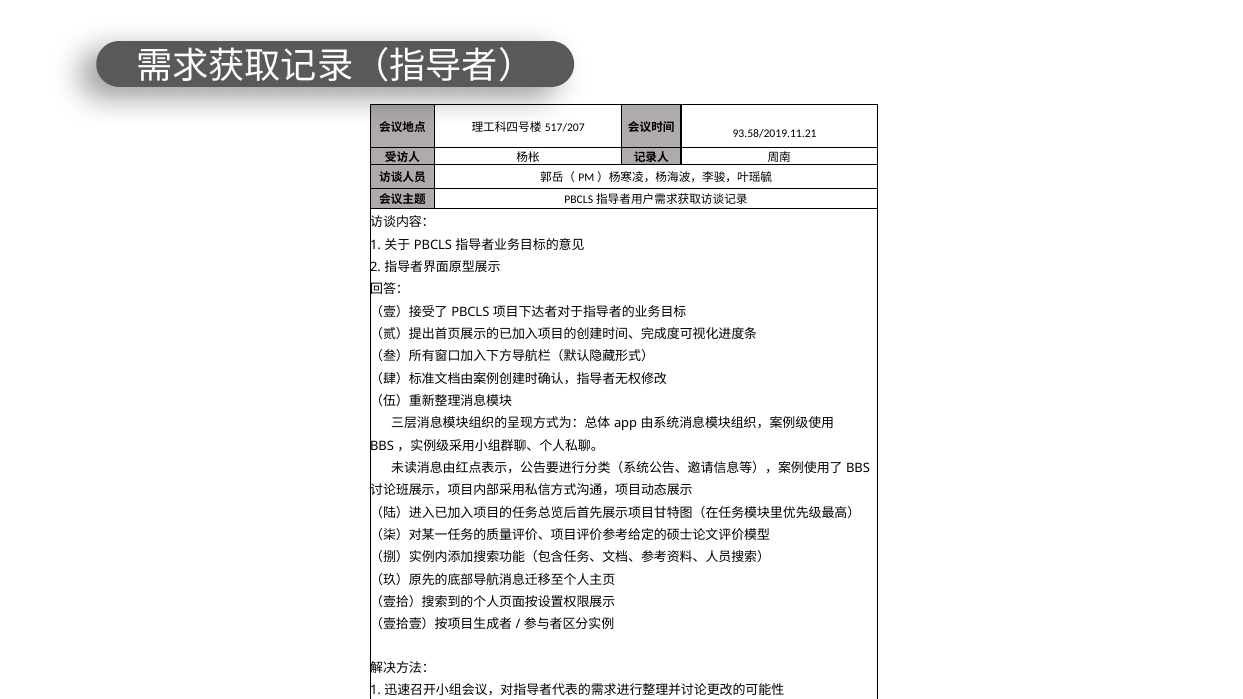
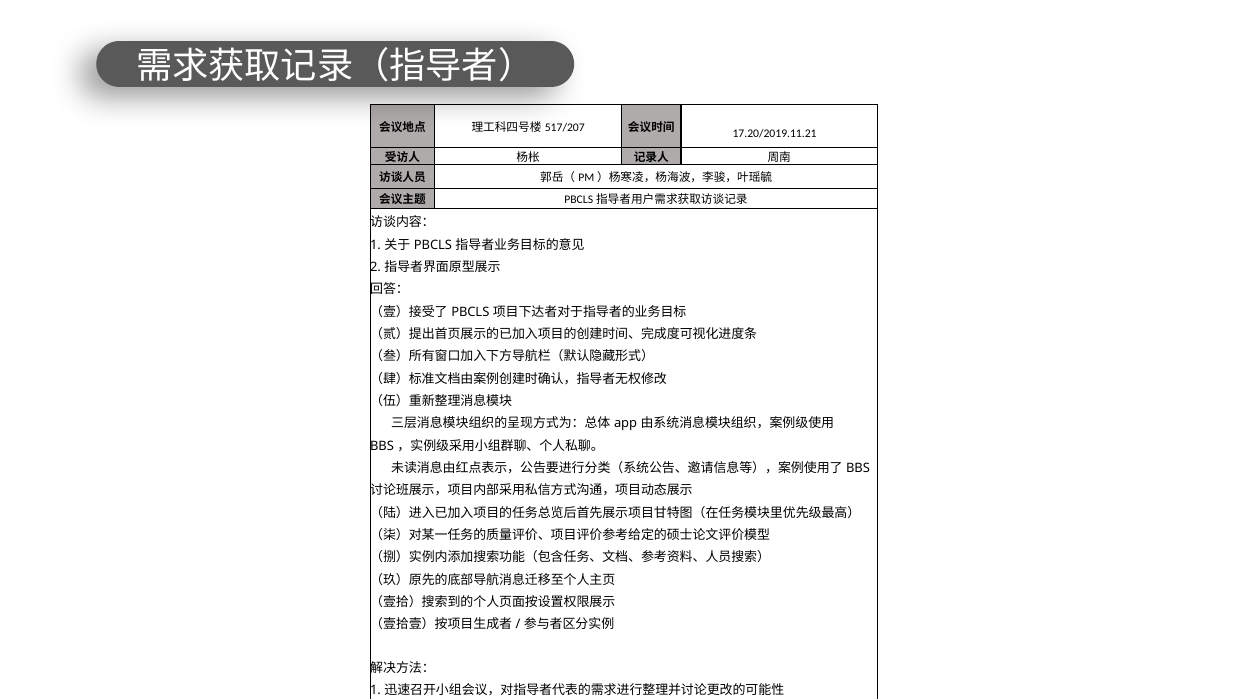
93.58/2019.11.21: 93.58/2019.11.21 -> 17.20/2019.11.21 (775, 134)
